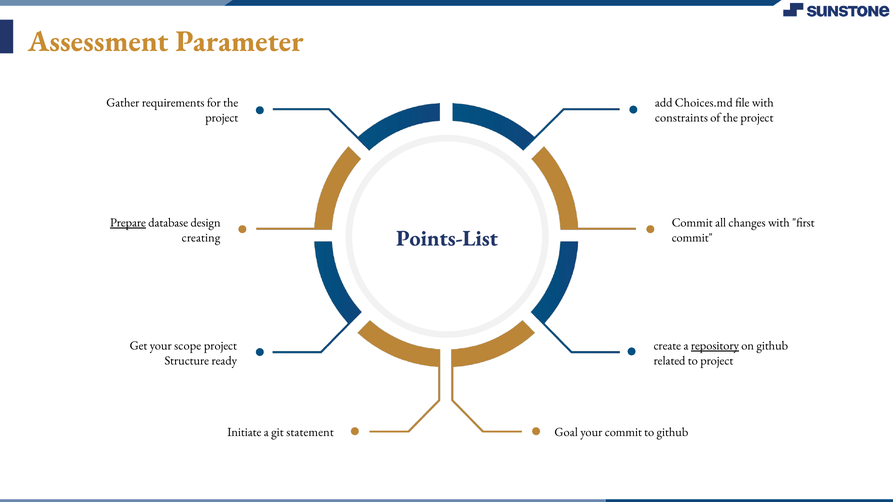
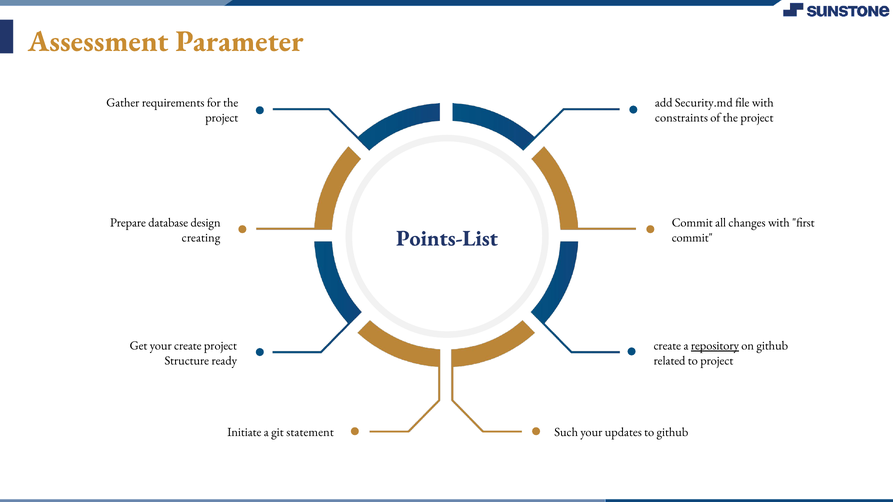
Choices.md: Choices.md -> Security.md (704, 103)
Prepare underline: present -> none (128, 223)
your scope: scope -> create (188, 346)
Goal: Goal -> Such (566, 432)
your commit: commit -> updates (623, 432)
